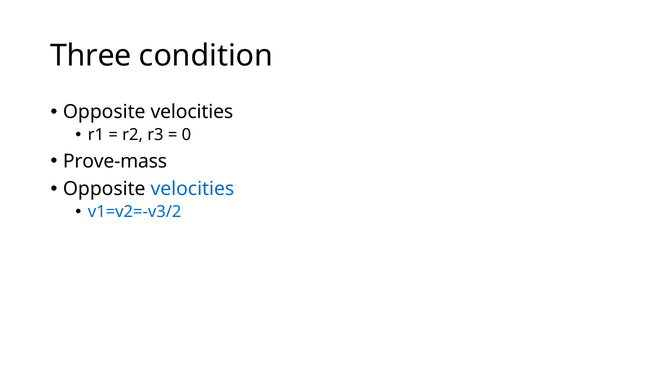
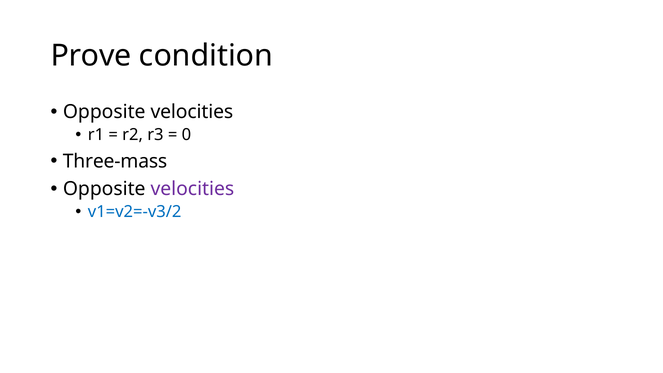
Three: Three -> Prove (91, 56)
Prove-mass: Prove-mass -> Three-mass (115, 161)
velocities colour: blue -> purple (192, 189)
